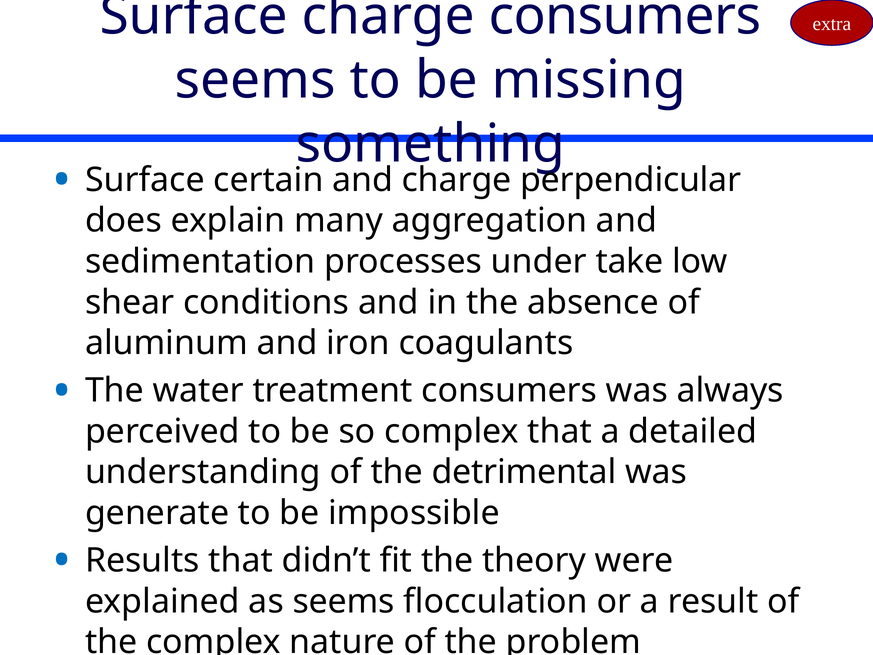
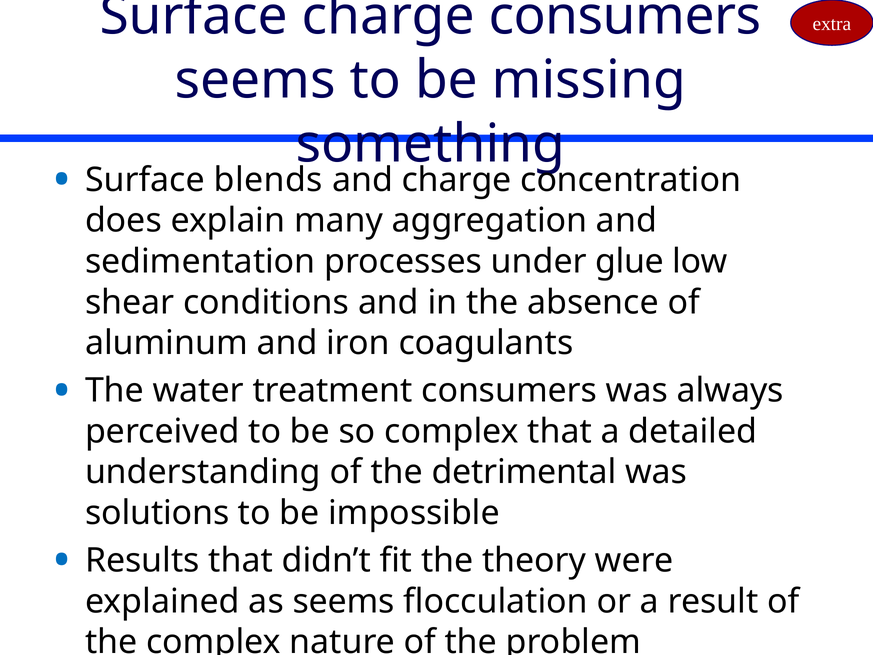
certain: certain -> blends (268, 180)
perpendicular: perpendicular -> concentration (631, 180)
take: take -> glue (630, 261)
generate: generate -> solutions (157, 513)
